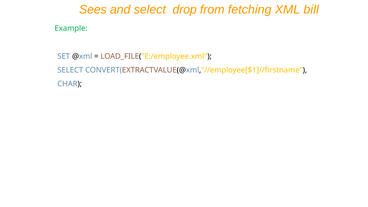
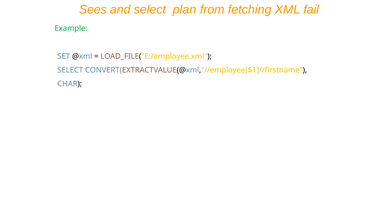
drop: drop -> plan (185, 10)
bill: bill -> fail (311, 10)
